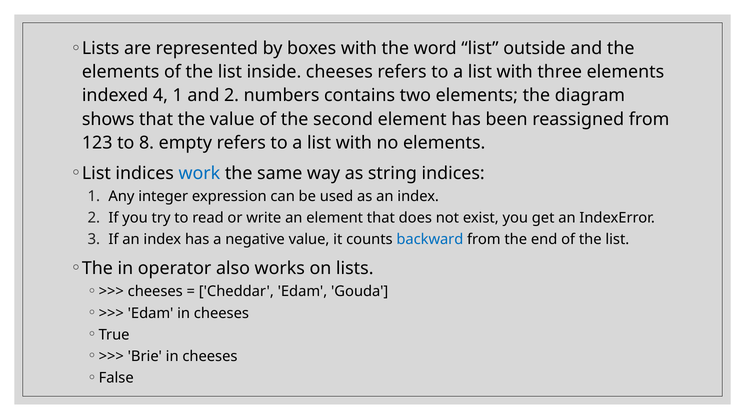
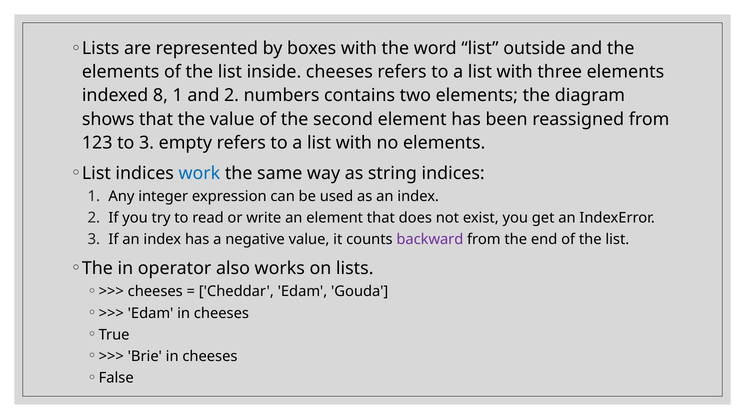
4: 4 -> 8 (160, 96)
to 8: 8 -> 3 (147, 143)
backward colour: blue -> purple (430, 240)
